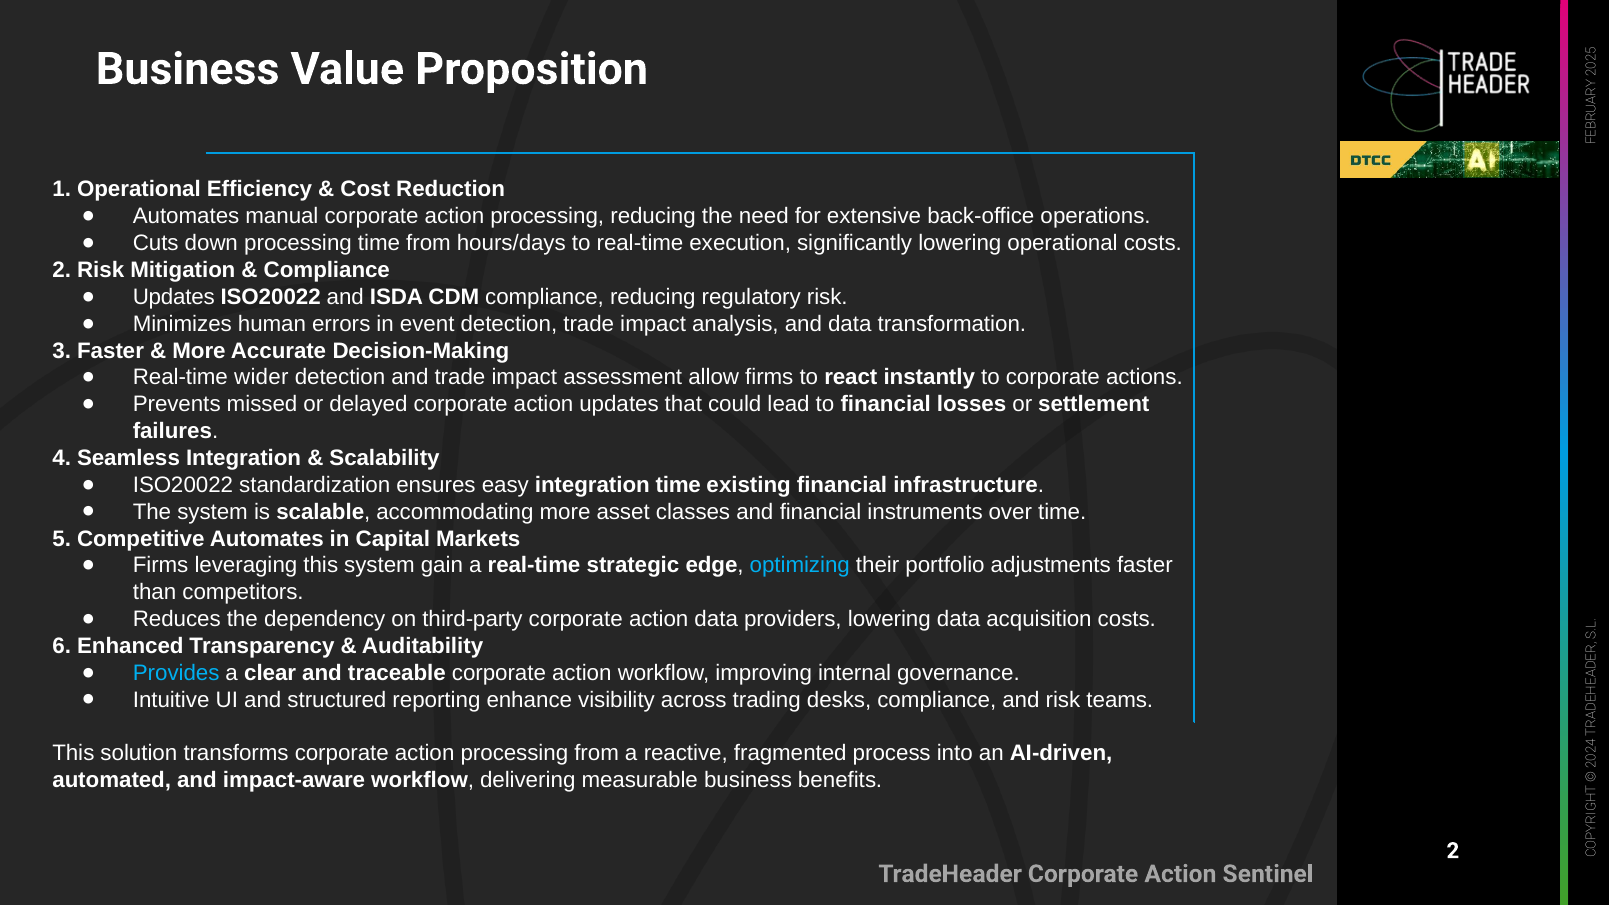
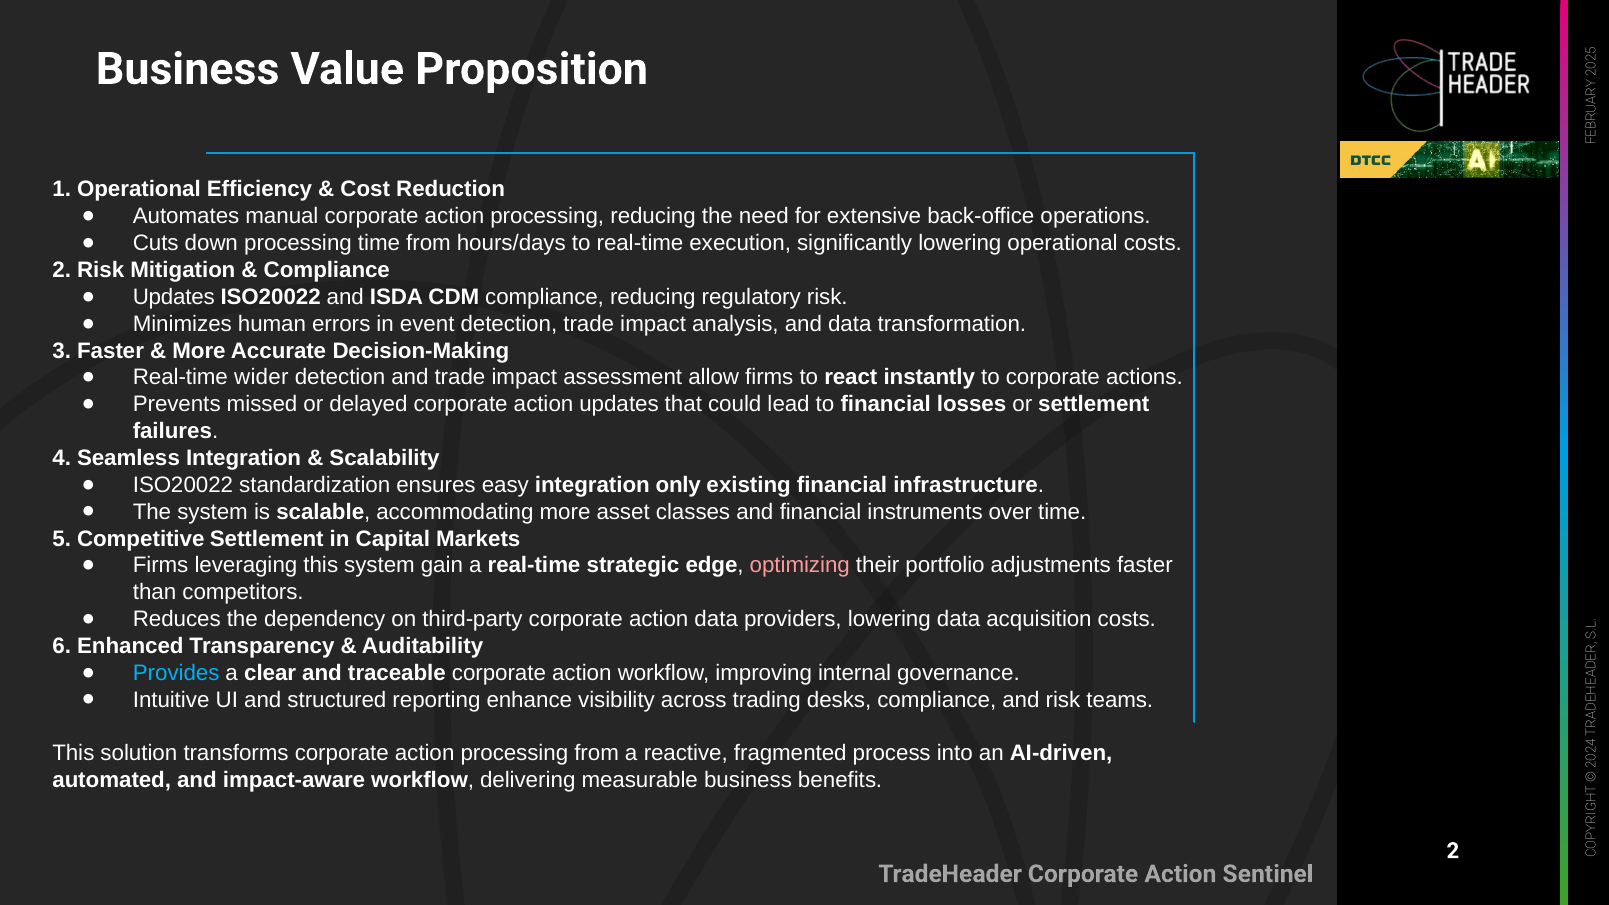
integration time: time -> only (678, 485)
Competitive Automates: Automates -> Settlement (267, 539)
optimizing colour: light blue -> pink (800, 566)
